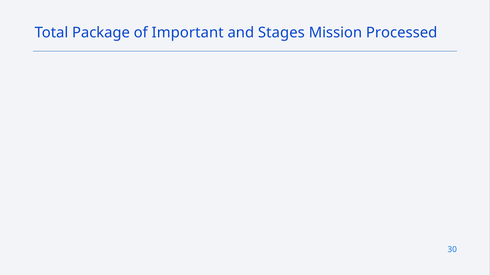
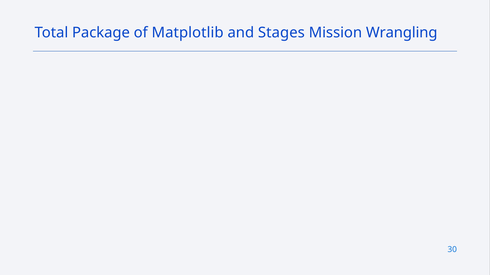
Important: Important -> Matplotlib (188, 33)
Processed: Processed -> Wrangling (402, 33)
